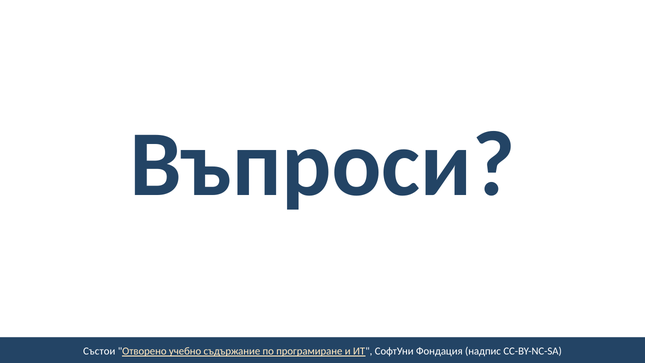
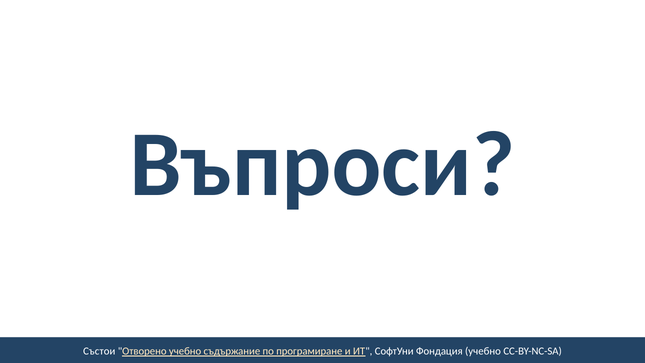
Фондация надпис: надпис -> учебно (483, 351)
